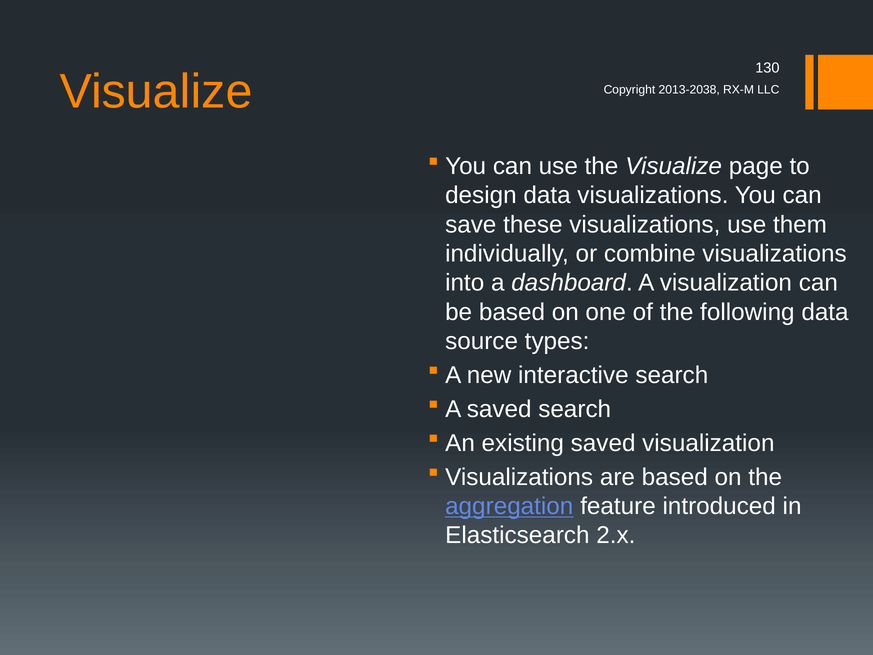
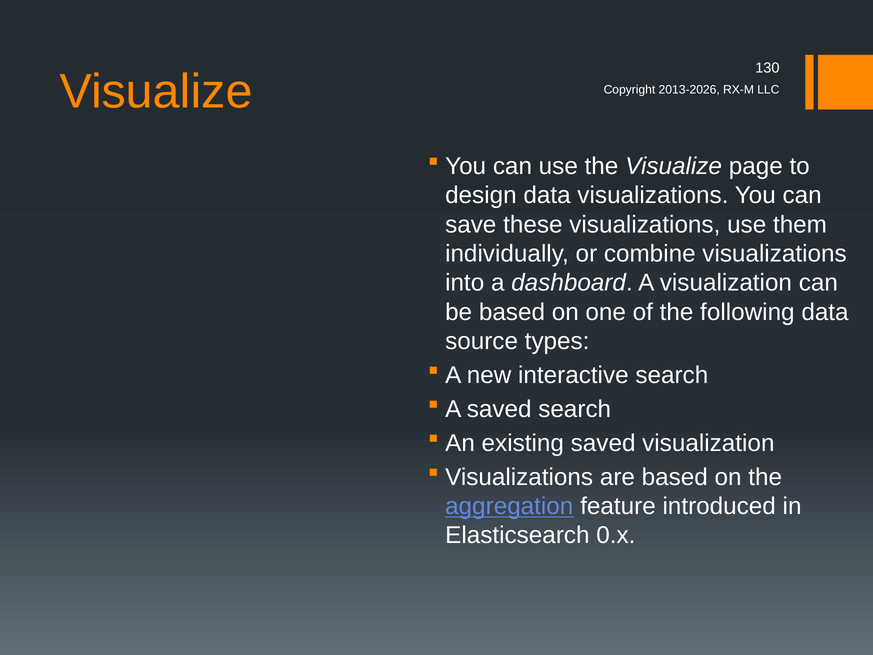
2013-2038: 2013-2038 -> 2013-2026 (689, 90)
2.x: 2.x -> 0.x (616, 535)
